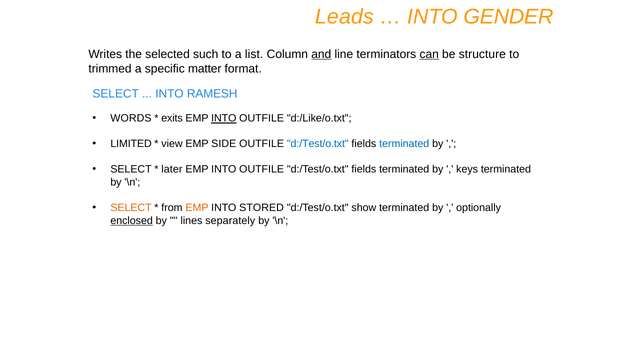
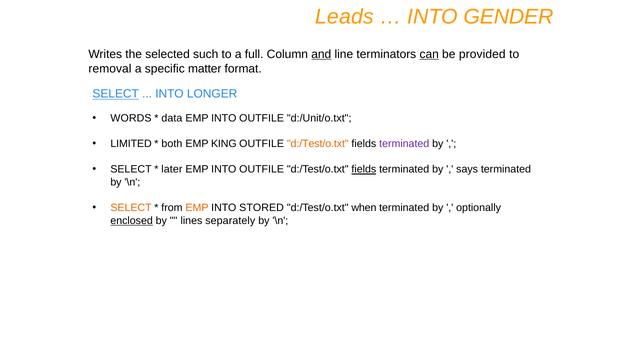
list: list -> full (254, 54)
structure: structure -> provided (482, 54)
trimmed: trimmed -> removal (110, 69)
SELECT underline: none -> present (116, 94)
RAMESH: RAMESH -> LONGER (212, 94)
exits: exits -> data (172, 118)
INTO underline: present -> none (224, 118)
d:/Like/o.txt: d:/Like/o.txt -> d:/Unit/o.txt (319, 118)
view: view -> both (172, 144)
SIDE: SIDE -> KING (224, 144)
d:/Test/o.txt colour: blue -> orange (318, 144)
terminated colour: blue -> purple (404, 144)
fields underline: none -> present (364, 169)
keys: keys -> says (467, 169)
show: show -> when (364, 208)
